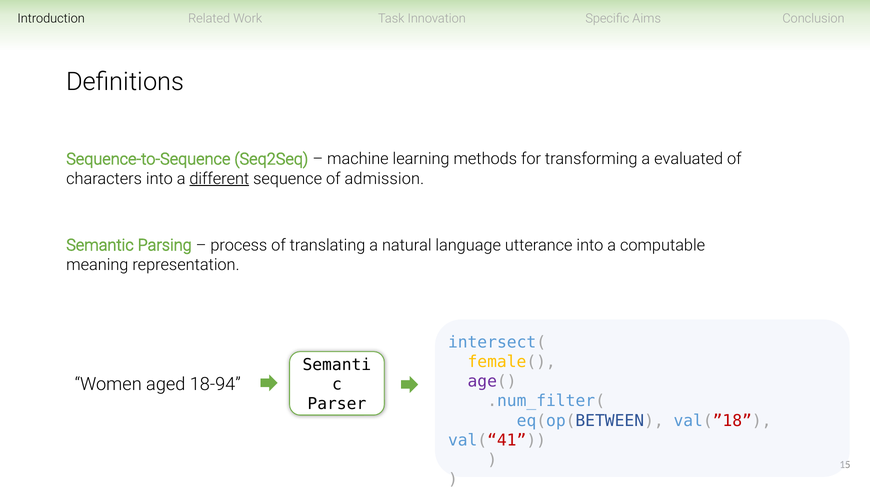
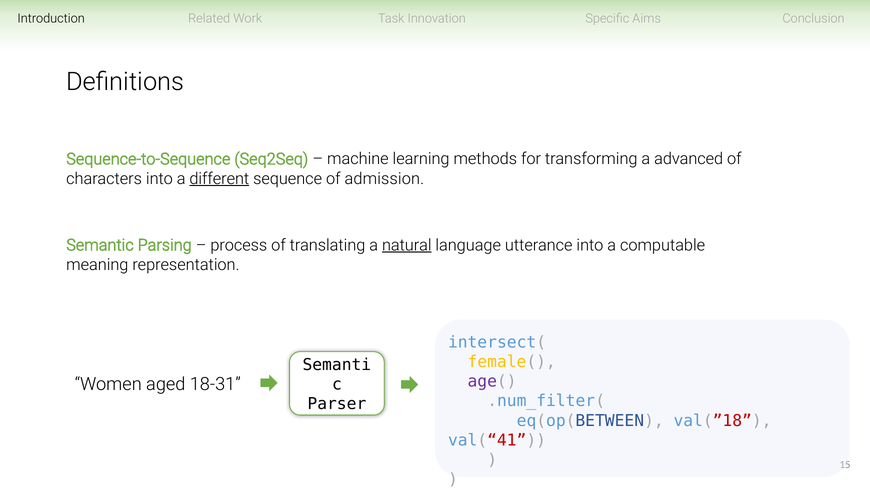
evaluated: evaluated -> advanced (689, 159)
natural underline: none -> present (407, 245)
18-94: 18-94 -> 18-31 (215, 384)
